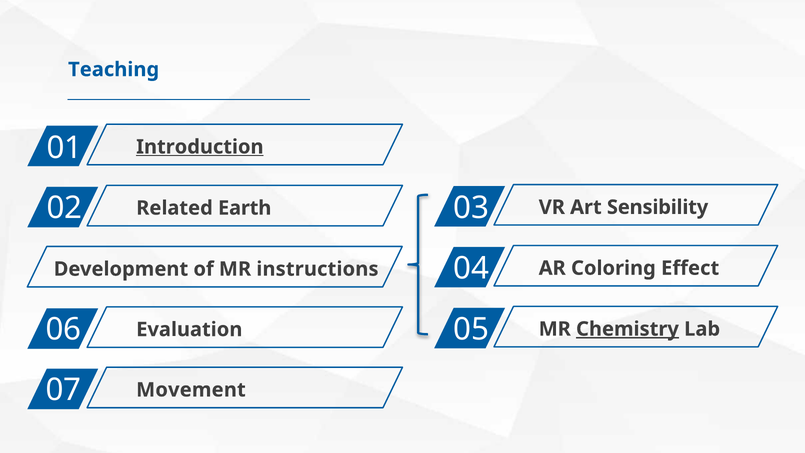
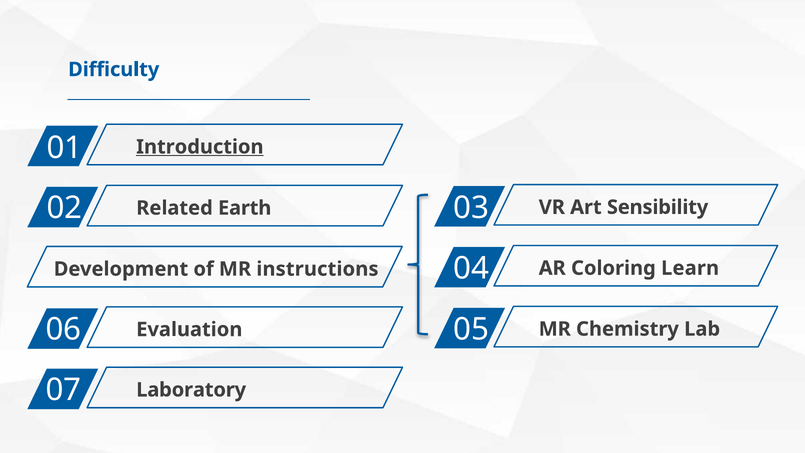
Teaching: Teaching -> Difficulty (114, 69)
Effect: Effect -> Learn (690, 268)
Chemistry underline: present -> none (627, 329)
Movement: Movement -> Laboratory (191, 390)
